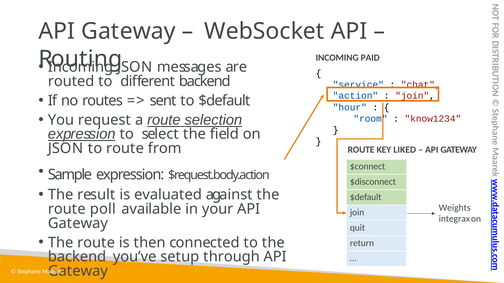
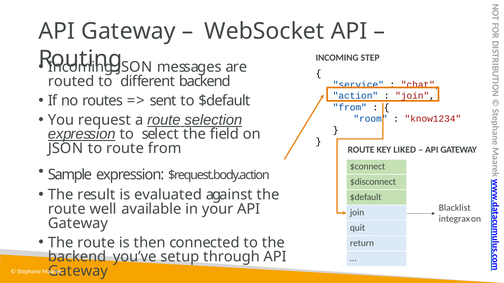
PAID: PAID -> STEP (370, 58)
hour: hour -> from (350, 108)
Weights: Weights -> Blacklist (455, 208)
poll: poll -> well (103, 209)
